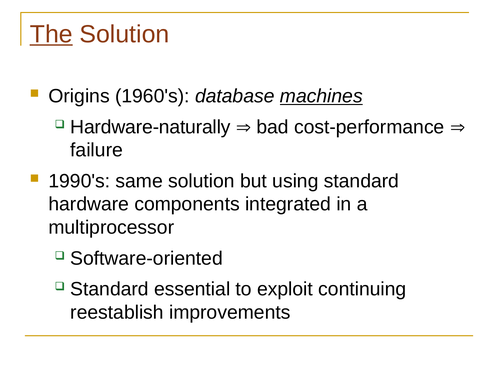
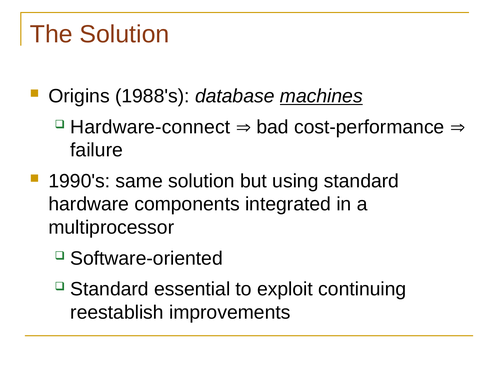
The underline: present -> none (51, 34)
1960's: 1960's -> 1988's (152, 96)
Hardware-naturally: Hardware-naturally -> Hardware-connect (150, 127)
